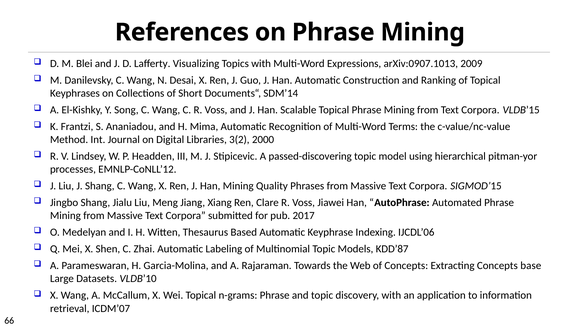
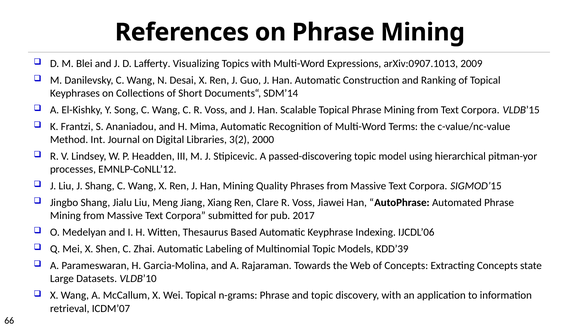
KDD’87: KDD’87 -> KDD’39 (392, 249)
base: base -> state (531, 266)
